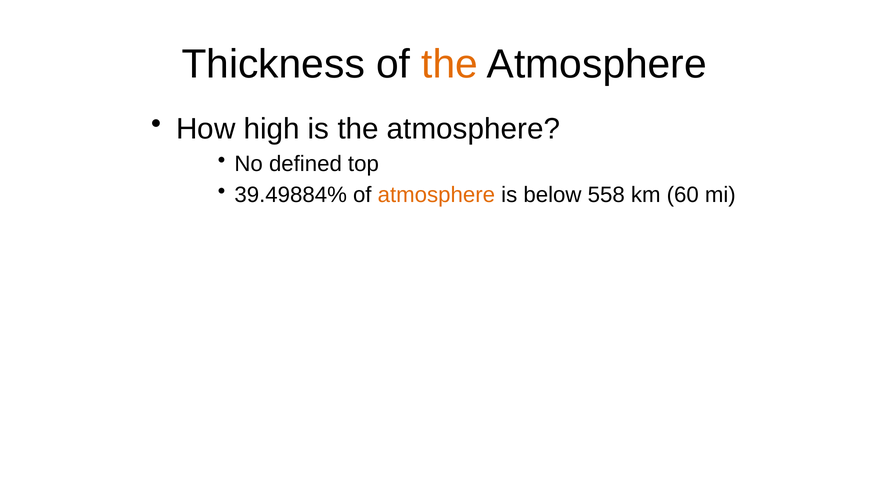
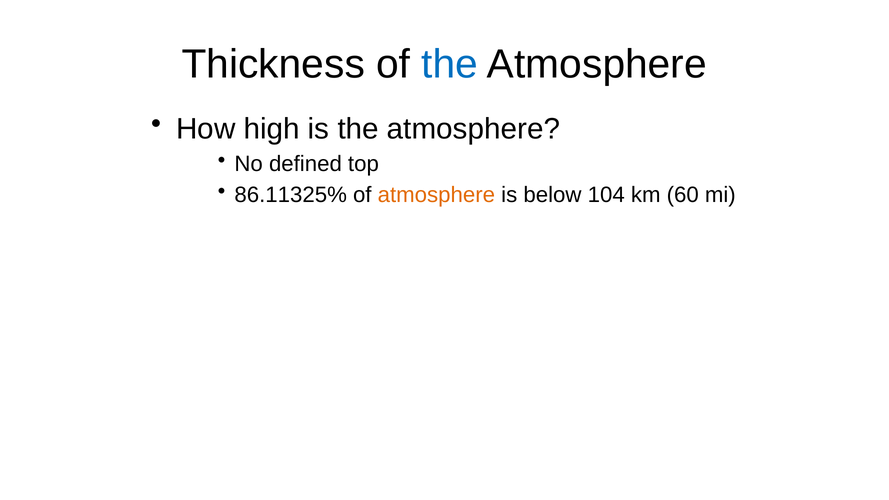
the colour: orange -> blue (450, 65)
39.49884%: 39.49884% -> 86.11325% (291, 195)
558: 558 -> 104 (606, 195)
